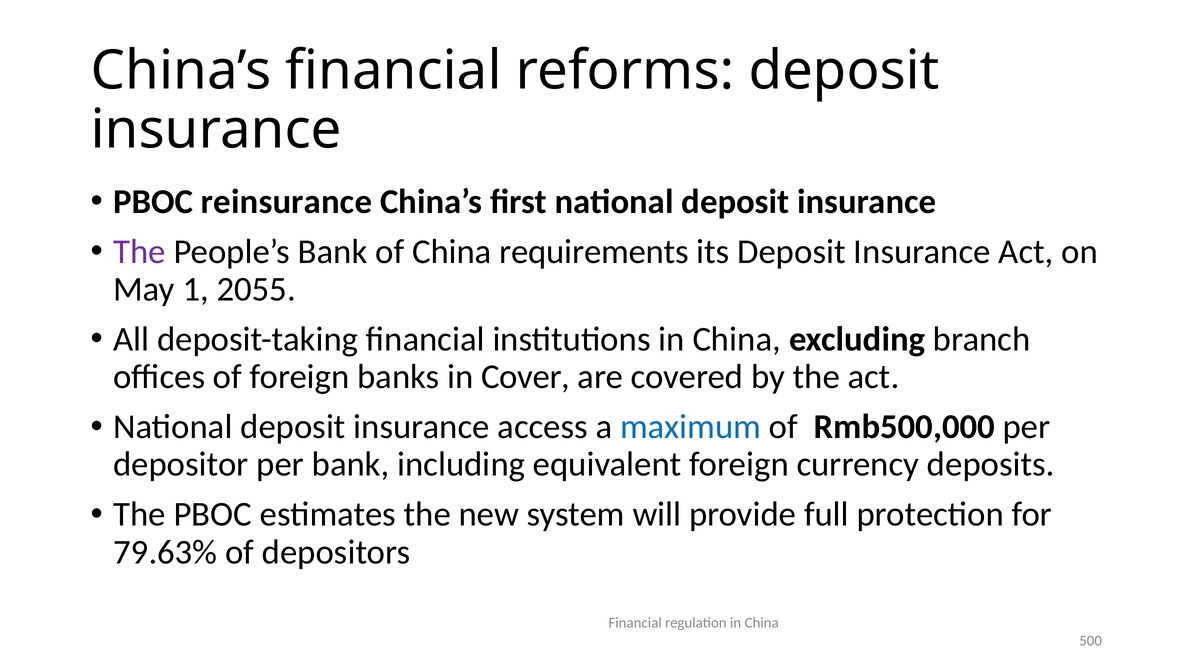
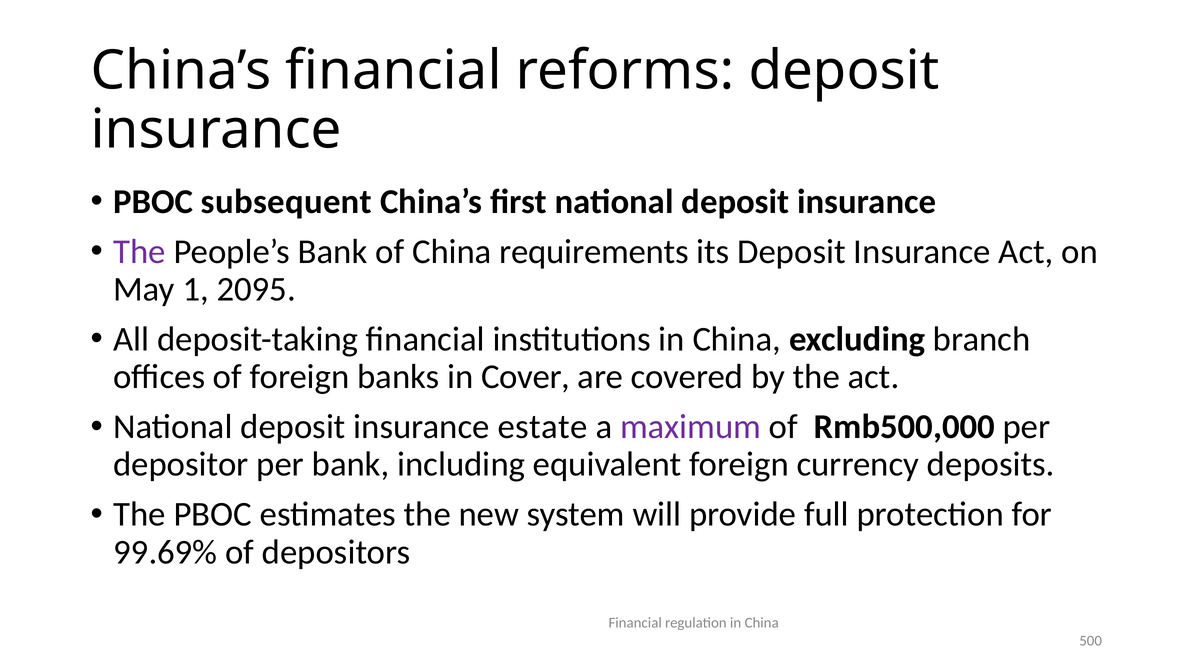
reinsurance: reinsurance -> subsequent (286, 202)
2055: 2055 -> 2095 (256, 289)
access: access -> estate (542, 427)
maximum colour: blue -> purple (691, 427)
79.63%: 79.63% -> 99.69% (165, 552)
